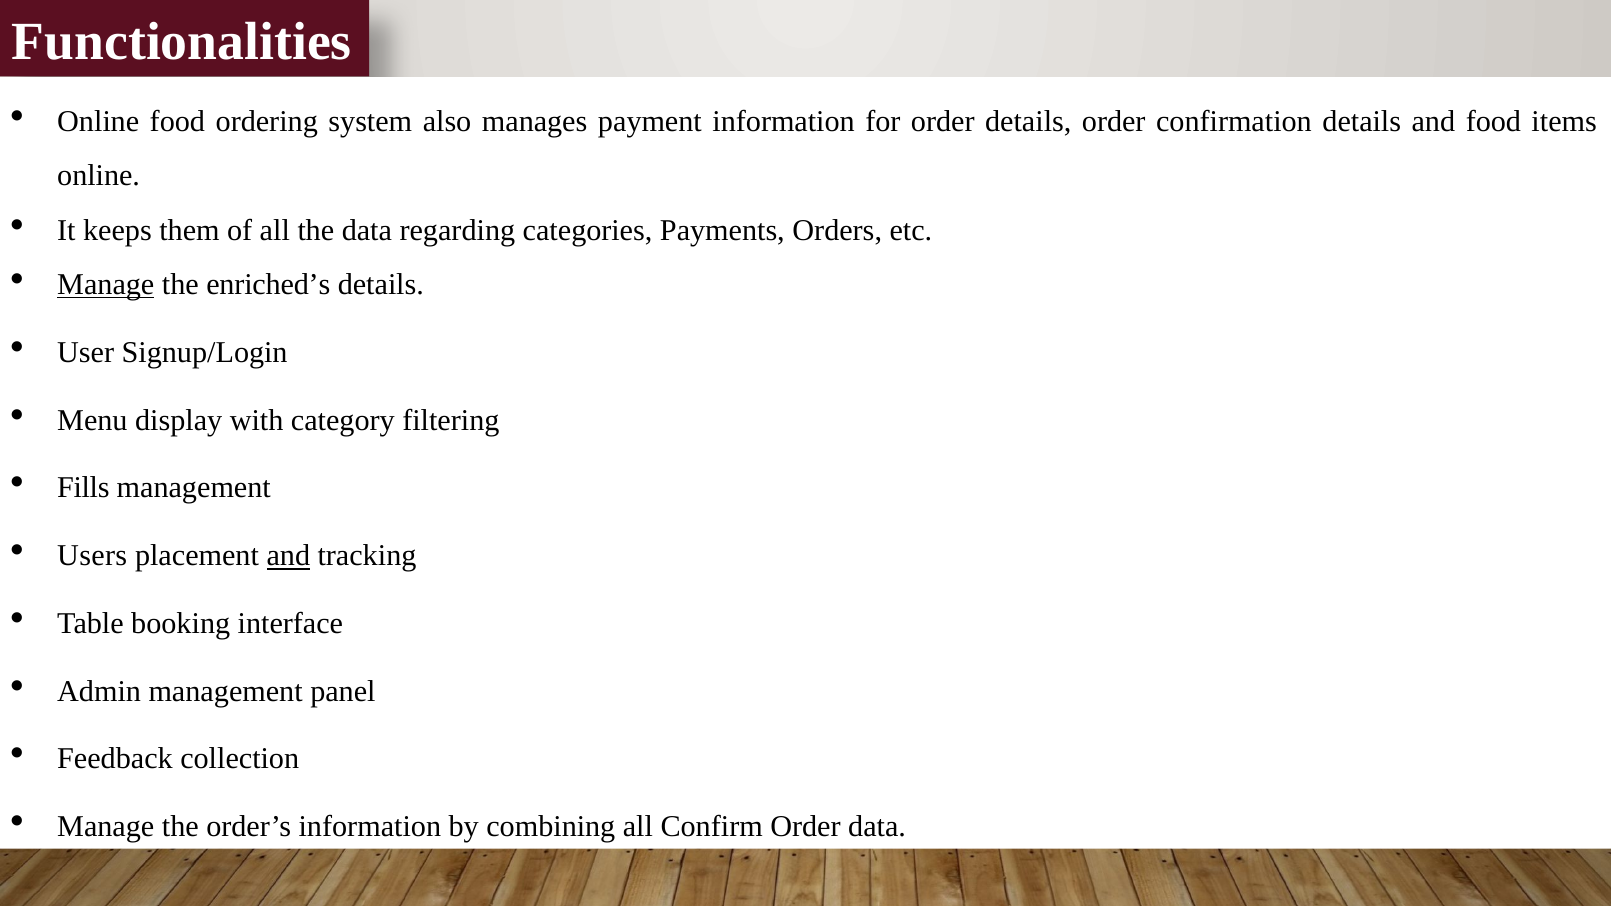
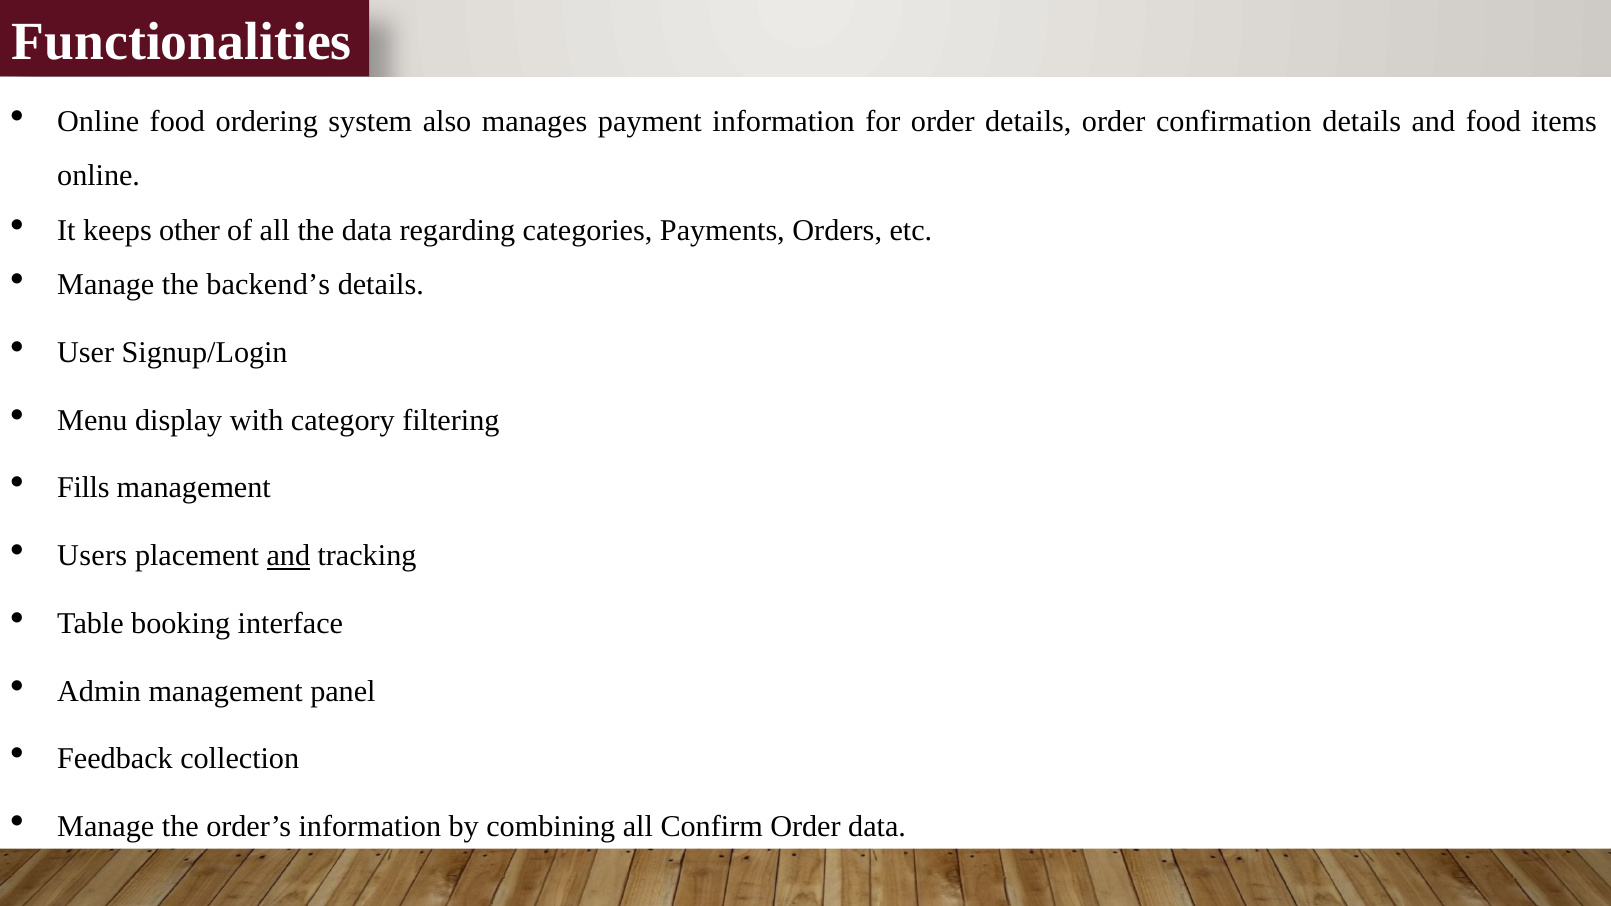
them: them -> other (190, 230)
Manage underline: present -> none (106, 285)
enriched’s: enriched’s -> backend’s (268, 285)
